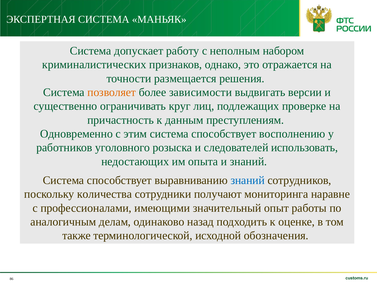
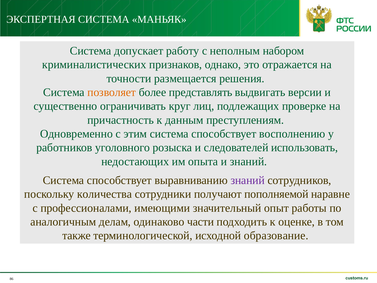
зависимости: зависимости -> представлять (201, 92)
знаний colour: blue -> purple (248, 180)
мониторинга: мониторинга -> пополняемой (276, 194)
назад: назад -> части (201, 222)
обозначения: обозначения -> образование (276, 235)
